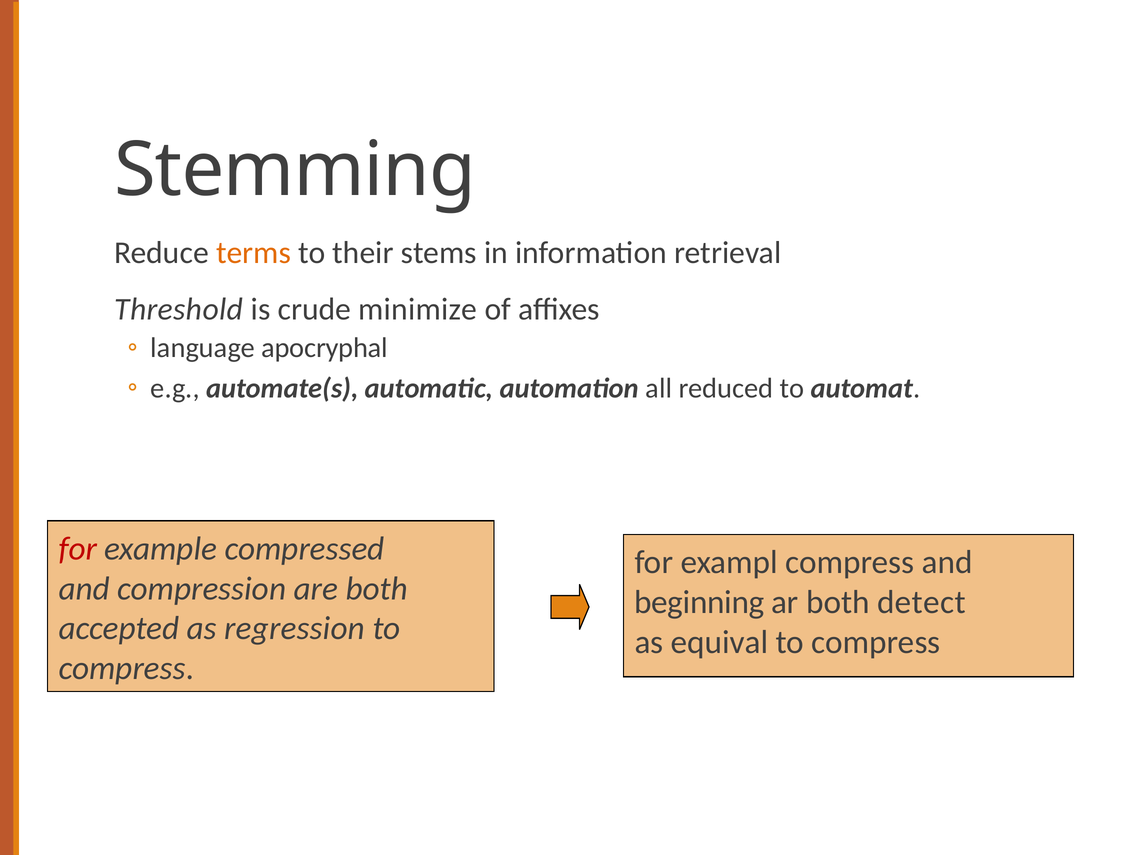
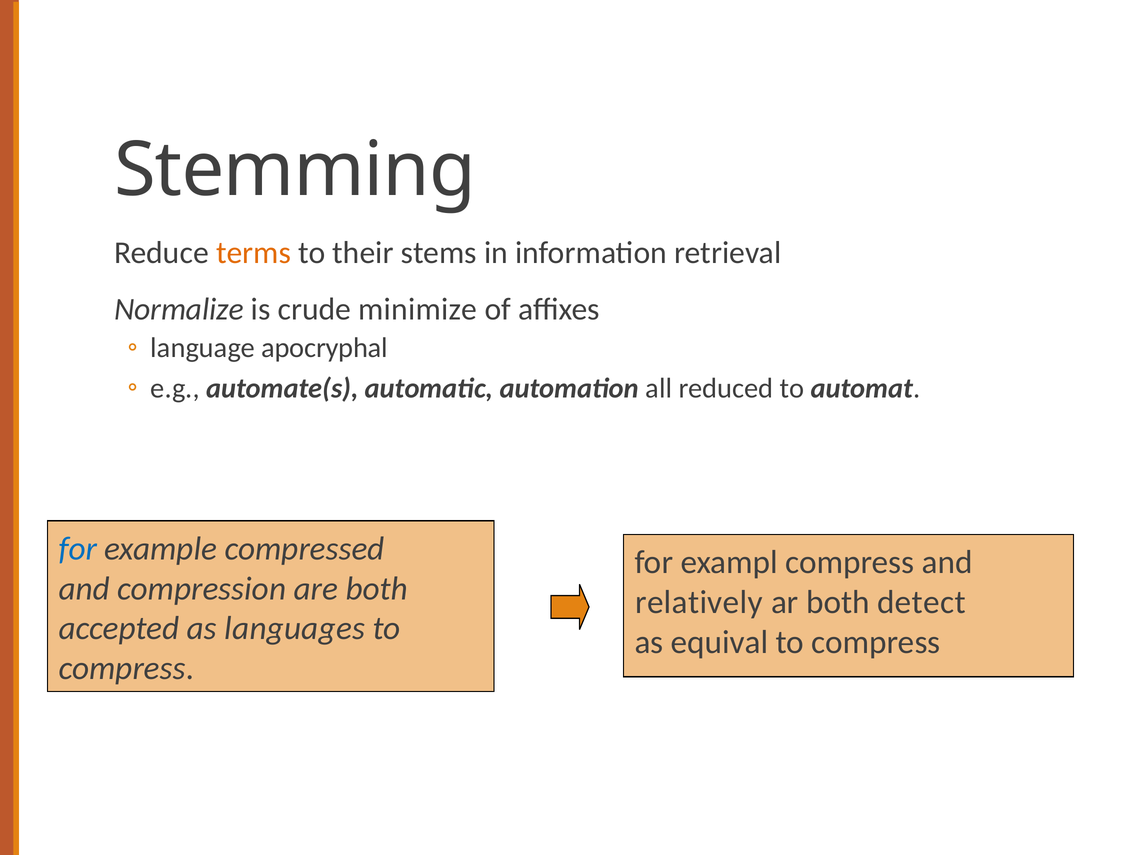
Threshold: Threshold -> Normalize (179, 309)
for colour: red -> blue (78, 549)
beginning: beginning -> relatively (699, 602)
regression: regression -> languages (295, 628)
